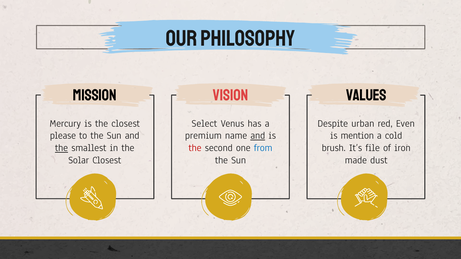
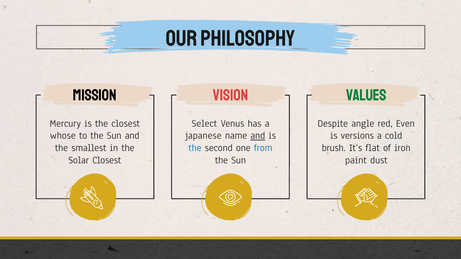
VALUES colour: black -> green (366, 95)
urban: urban -> angle (363, 123)
please: please -> whose (63, 136)
premium: premium -> japanese (203, 136)
mention: mention -> versions (357, 136)
the underline: present -> none (62, 148)
the colour: red -> blue (195, 148)
file: file -> flat (373, 148)
made: made -> paint (356, 160)
